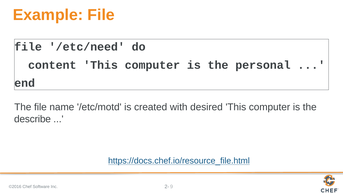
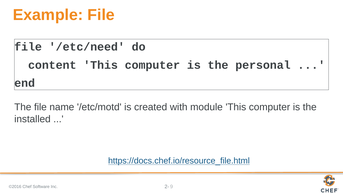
desired: desired -> module (206, 107)
describe: describe -> installed (32, 119)
